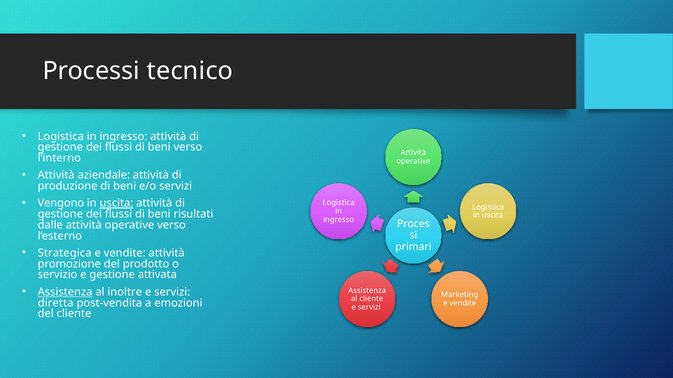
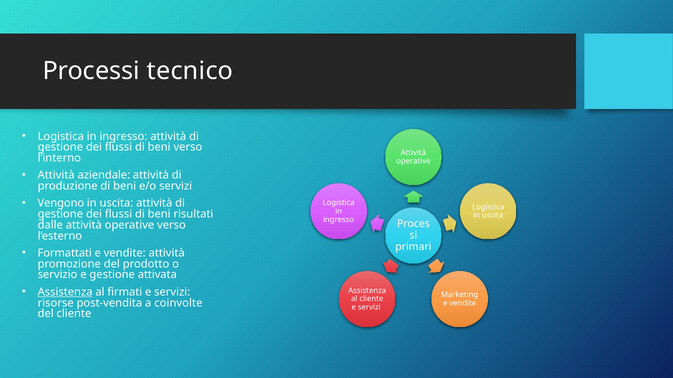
uscita underline: present -> none (116, 204)
Strategica: Strategica -> Formattati (65, 253)
inoltre: inoltre -> firmati (125, 292)
diretta: diretta -> risorse (56, 303)
emozioni: emozioni -> coinvolte (178, 303)
